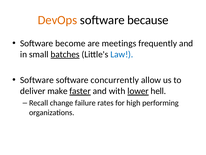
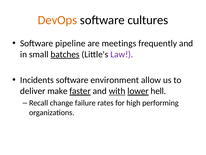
because: because -> cultures (148, 20)
become: become -> pipeline (70, 43)
Law colour: blue -> purple (122, 54)
Software: Software -> Incidents (37, 80)
concurrently: concurrently -> environment (115, 80)
with underline: none -> present (117, 91)
